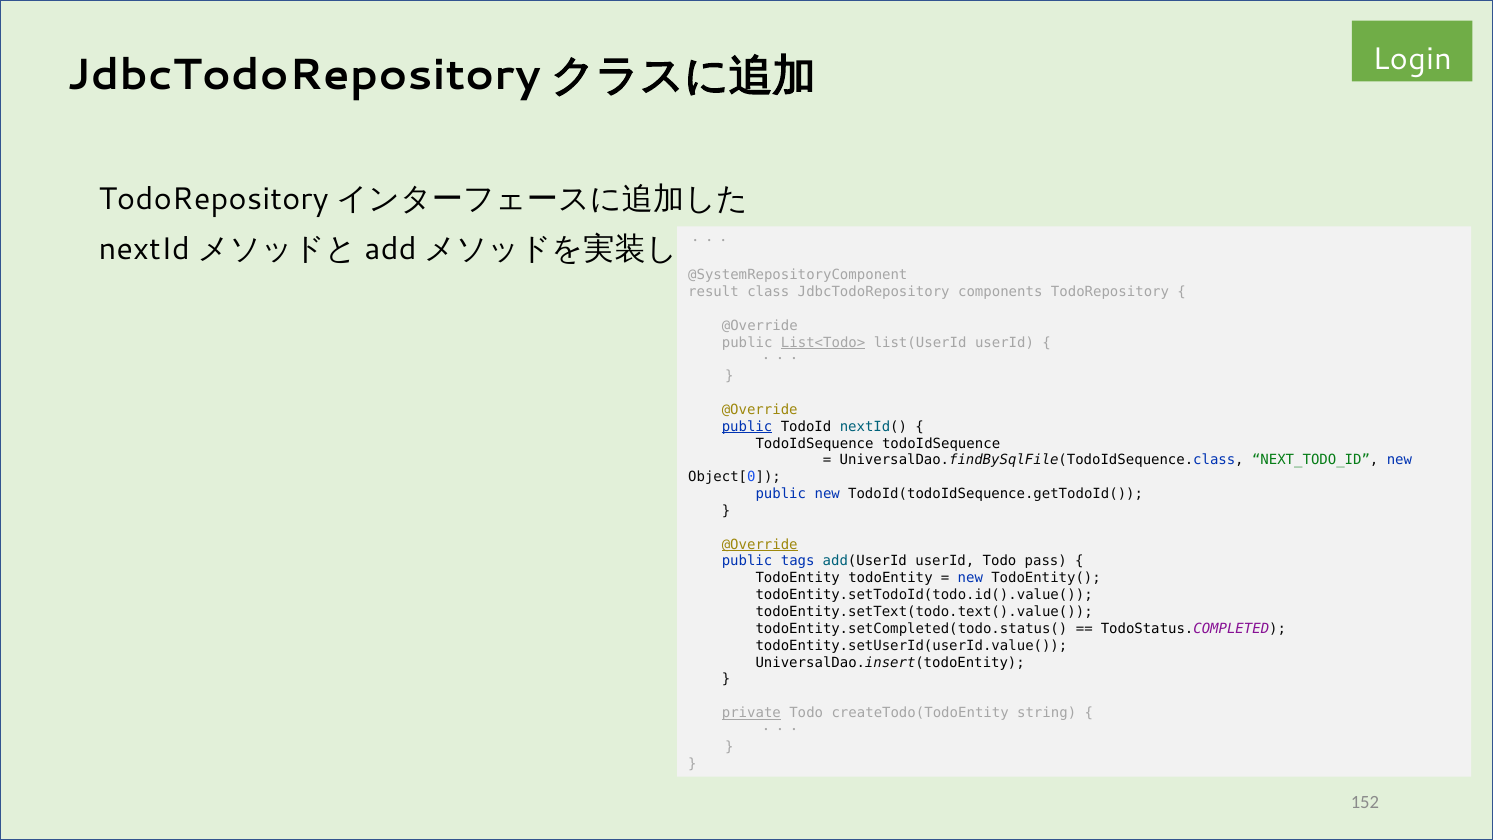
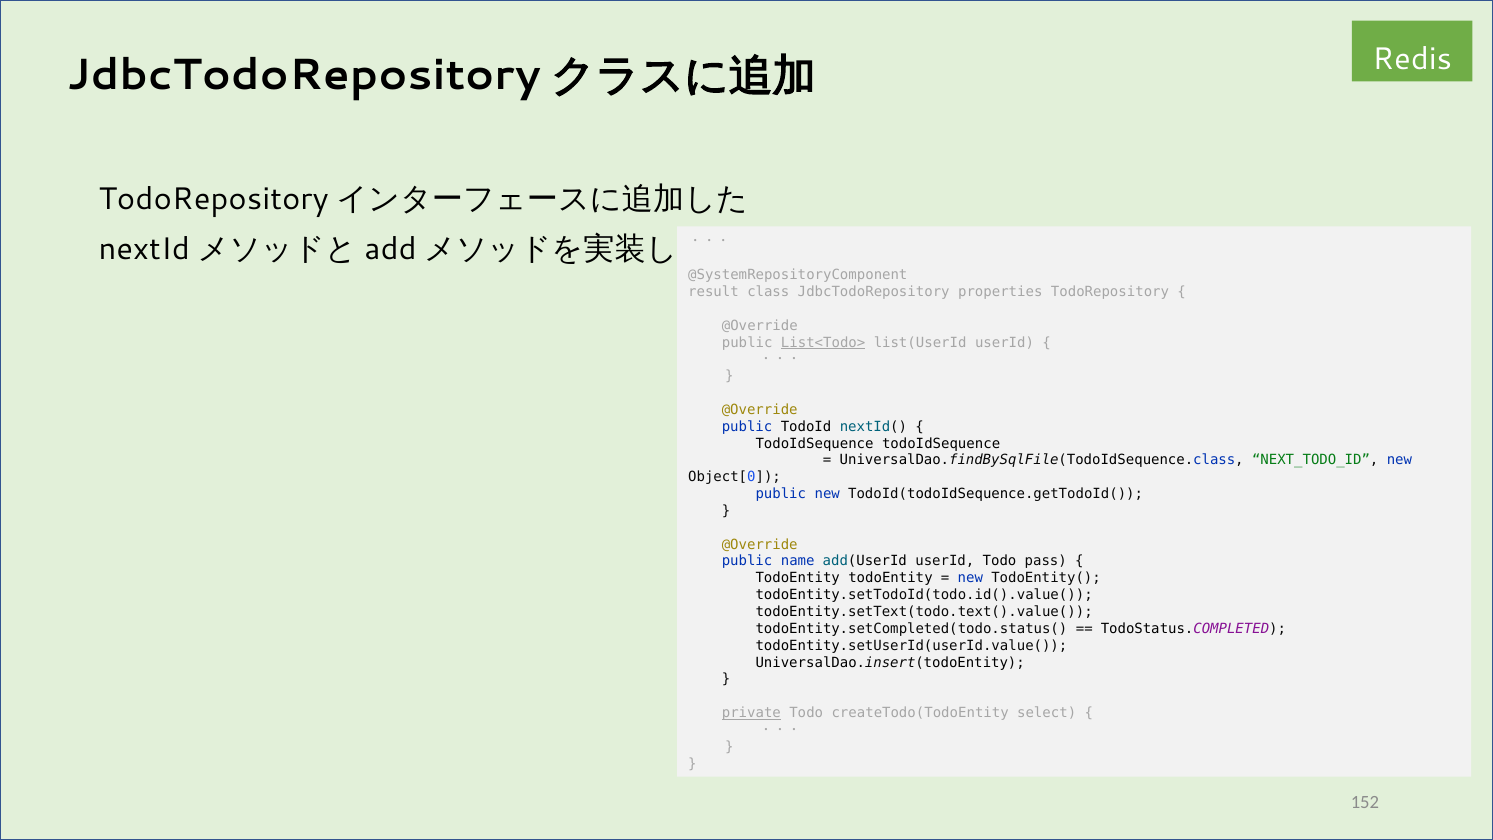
Login: Login -> Redis (1412, 59)
components: components -> properties (1000, 292)
public underline: present -> none (747, 427)
@Override underline: present -> none (760, 544)
tags: tags -> name (798, 561)
string: string -> select (1047, 713)
